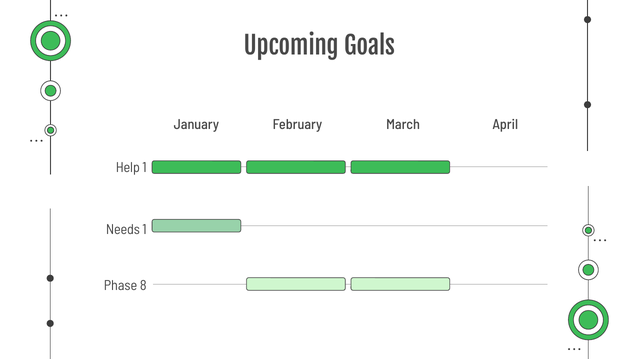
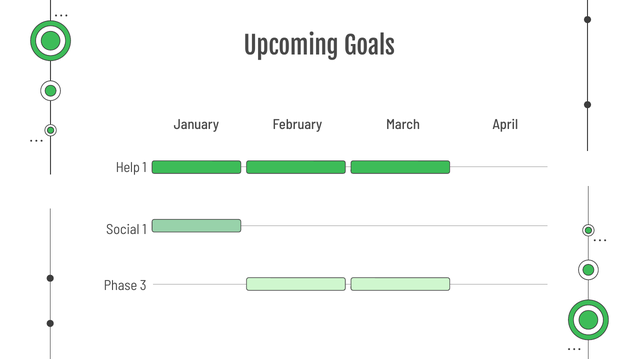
Needs: Needs -> Social (123, 230)
8: 8 -> 3 (143, 286)
